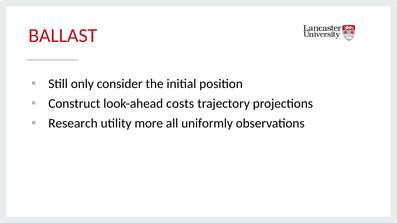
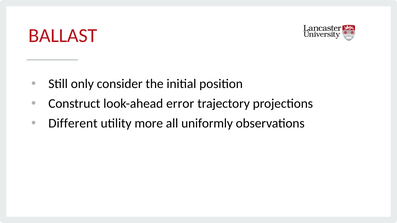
costs: costs -> error (180, 104)
Research: Research -> Different (73, 124)
